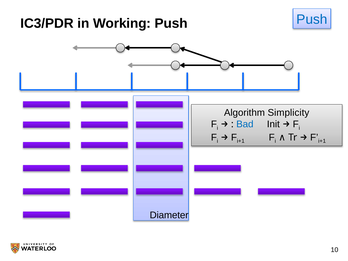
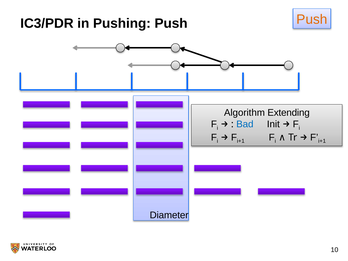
Working: Working -> Pushing (122, 23)
Push colour: blue -> orange (312, 19)
Simplicity: Simplicity -> Extending (289, 113)
